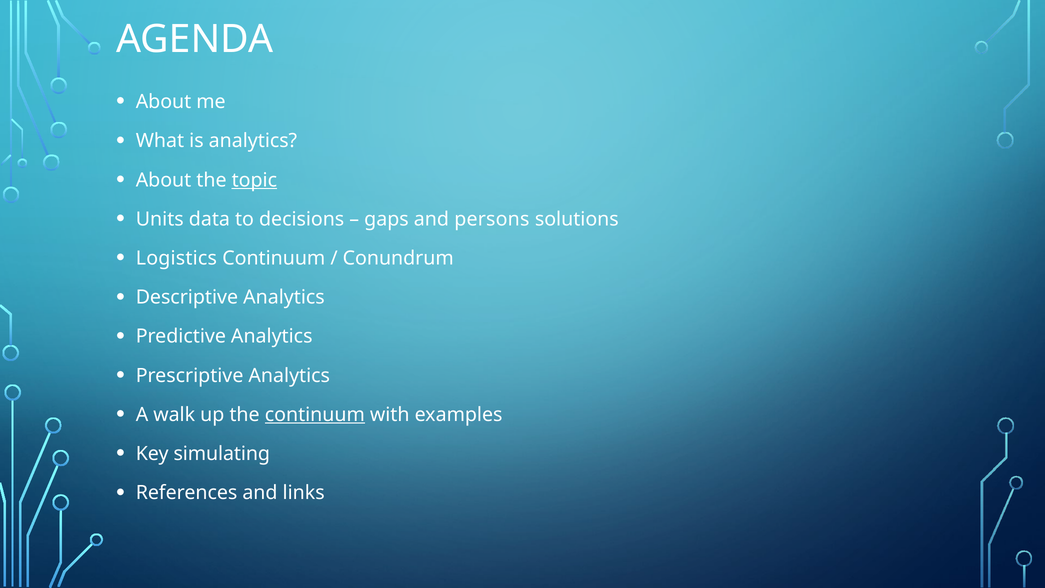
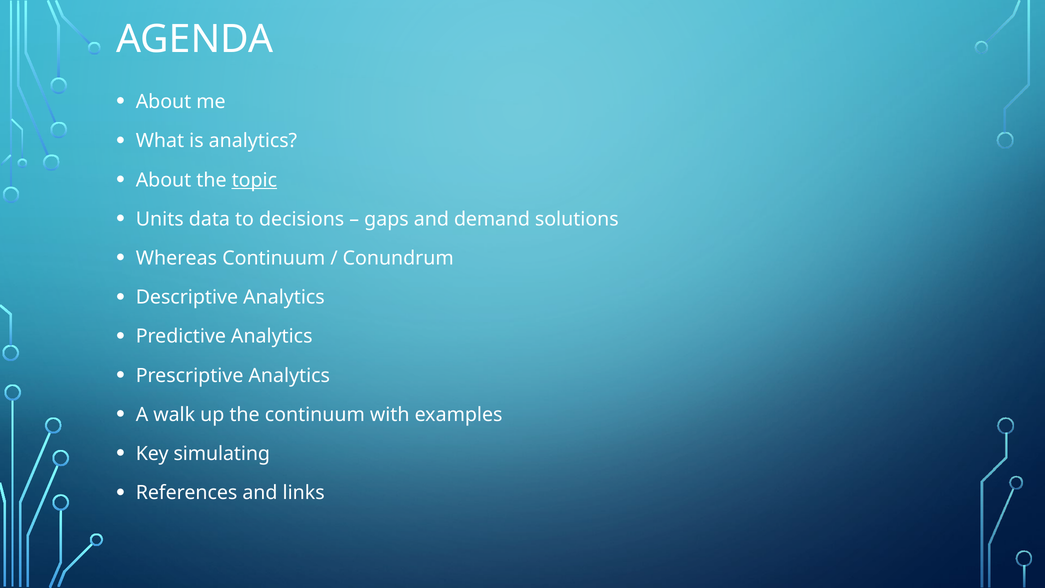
persons: persons -> demand (492, 219)
Logistics: Logistics -> Whereas (176, 258)
continuum underline: present -> none (315, 415)
